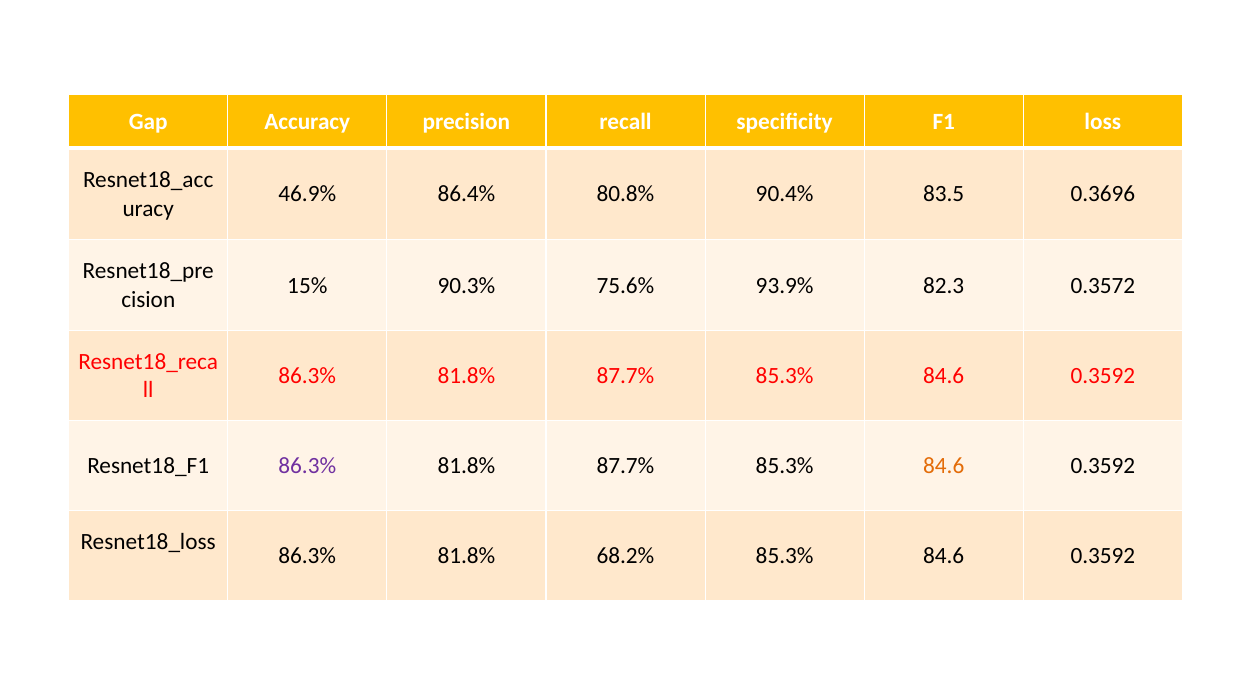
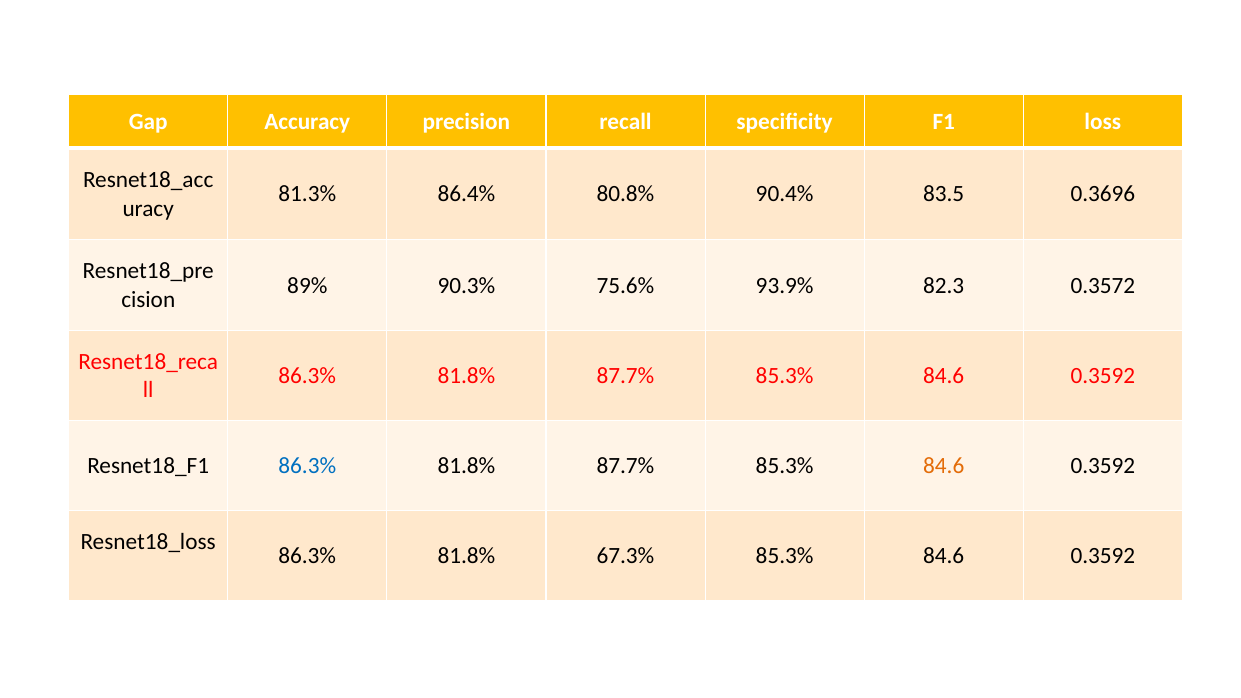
46.9%: 46.9% -> 81.3% (307, 194)
15%: 15% -> 89% (307, 285)
86.3% colour: purple -> blue (307, 466)
68.2%: 68.2% -> 67.3% (625, 556)
